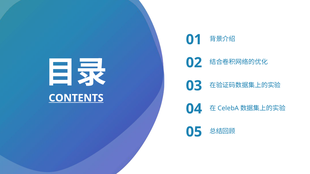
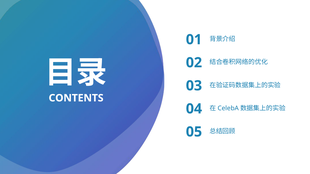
CONTENTS underline: present -> none (76, 98)
